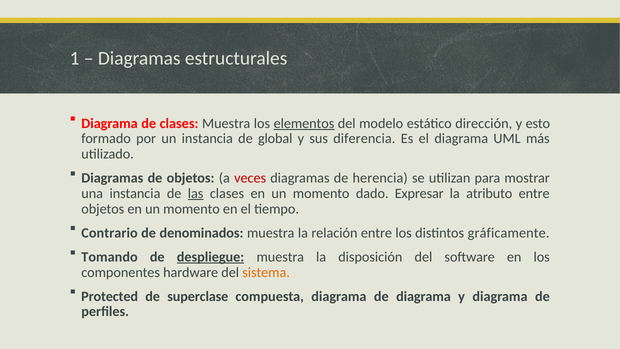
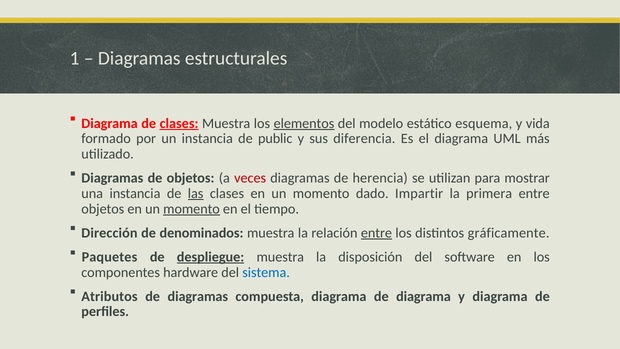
clases underline: none -> present (179, 123)
dirección: dirección -> esquema (484, 123)
esto: esto -> vida (538, 123)
global: global -> public (275, 139)
Expresar: Expresar -> Impartir (419, 193)
atributo: atributo -> primera (489, 193)
momento underline: none -> present (192, 209)
Contrario: Contrario -> Dirección (109, 233)
entre underline: none -> present (376, 233)
Tomando: Tomando -> Paquetes (109, 257)
sistema colour: orange -> blue (266, 272)
Protected: Protected -> Atributos (109, 296)
de superclase: superclase -> diagramas (198, 296)
